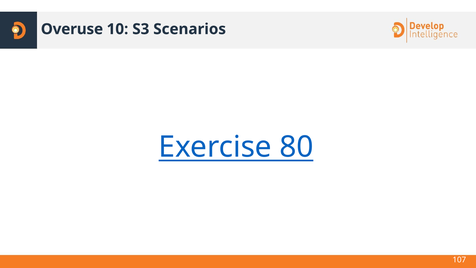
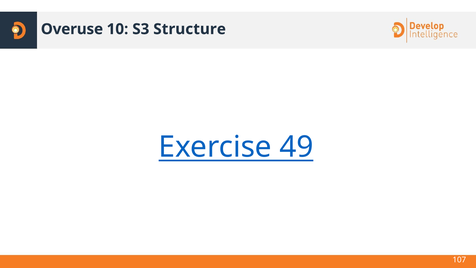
Scenarios: Scenarios -> Structure (190, 29)
80: 80 -> 49 (296, 147)
